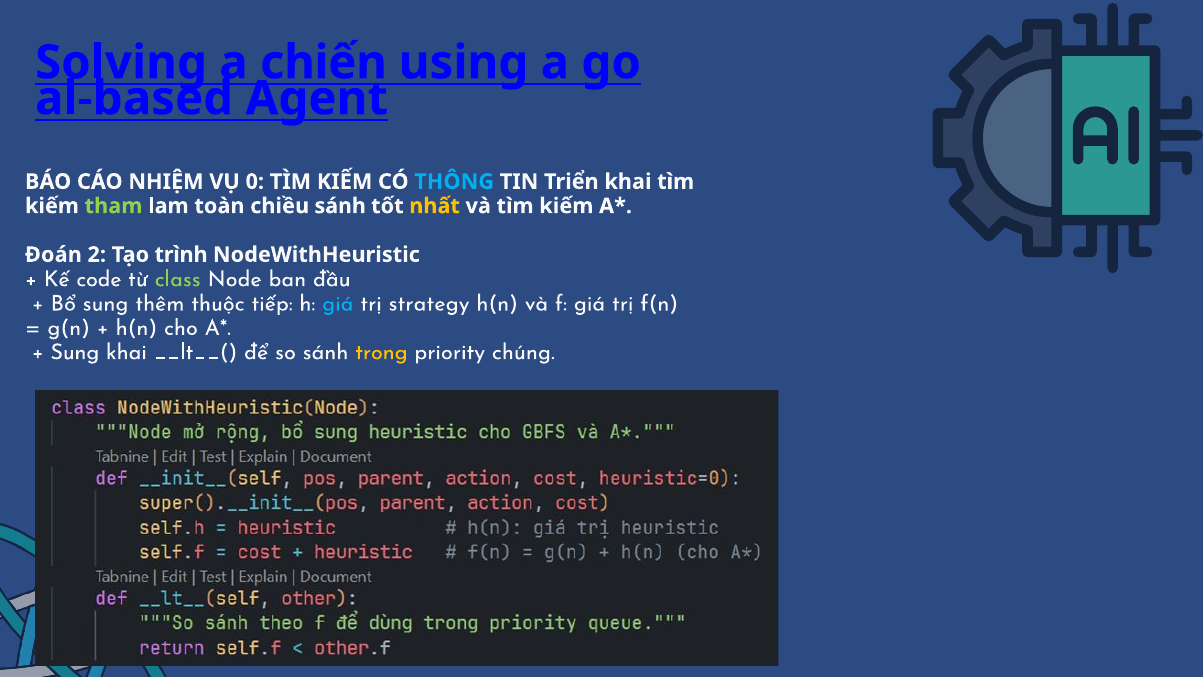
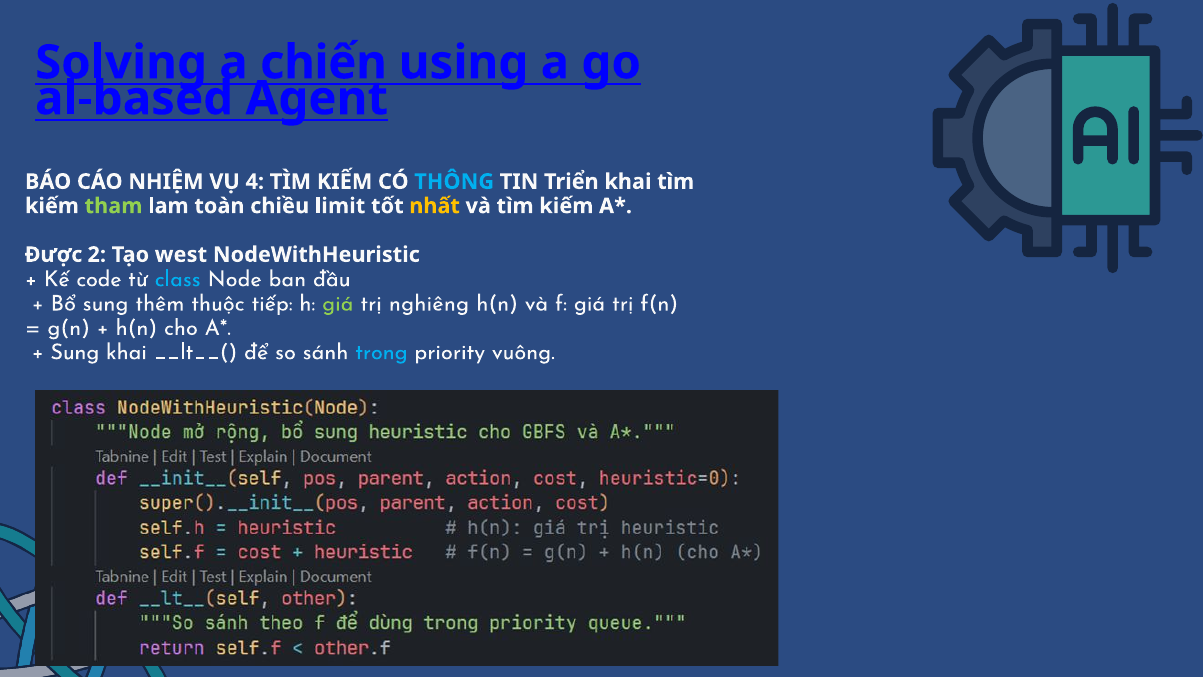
0: 0 -> 4 (255, 182)
chiều sánh: sánh -> limit (340, 206)
Đoán: Đoán -> Được (54, 255)
trình: trình -> west (181, 255)
class colour: light green -> light blue (178, 279)
giá colour: light blue -> light green (338, 303)
strategy: strategy -> nghiêng (429, 303)
trong colour: yellow -> light blue (381, 352)
chúng: chúng -> vuông (523, 352)
